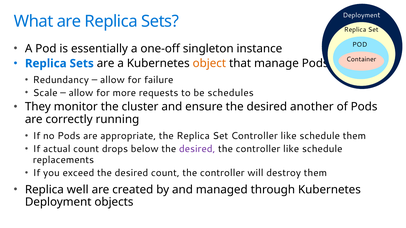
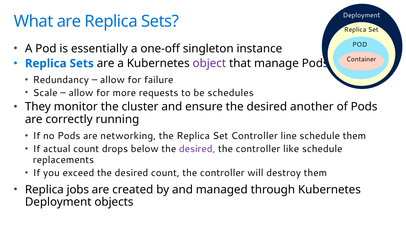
object colour: orange -> purple (209, 64)
appropriate: appropriate -> networking (128, 136)
Set Controller like: like -> line (289, 136)
well: well -> jobs (78, 190)
